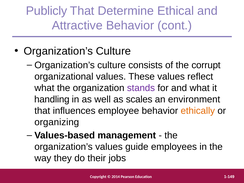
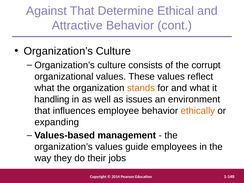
Publicly: Publicly -> Against (46, 11)
stands colour: purple -> orange (141, 88)
scales: scales -> issues (139, 99)
organizing: organizing -> expanding (57, 122)
